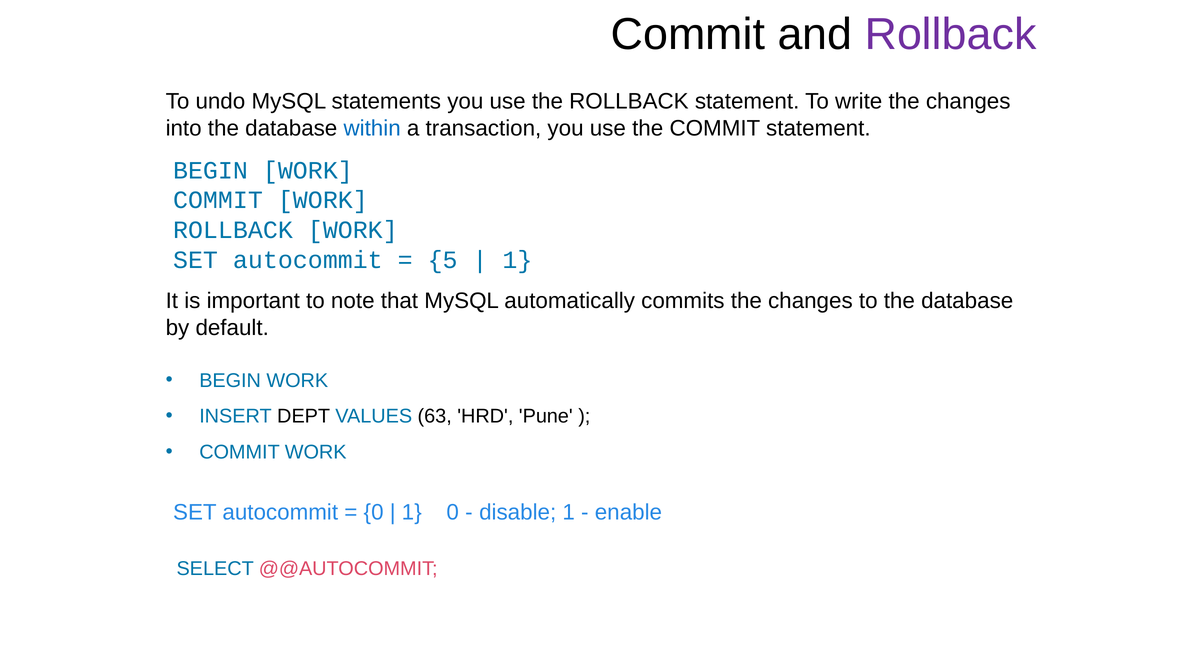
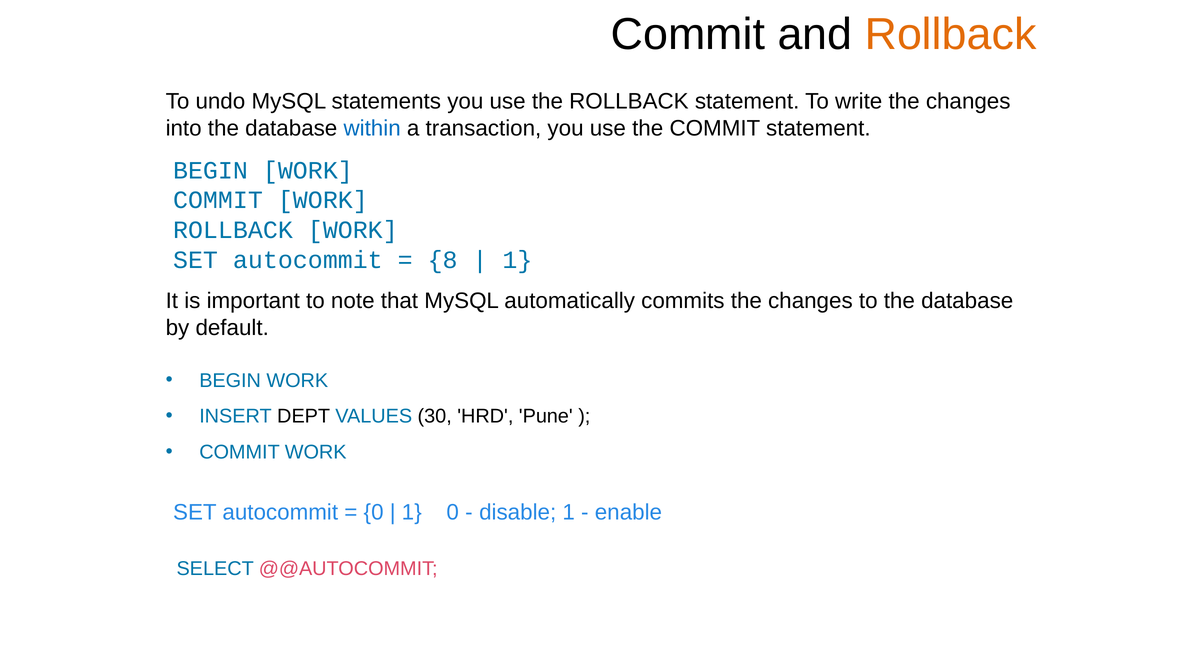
Rollback colour: purple -> orange (951, 34)
5: 5 -> 8 (443, 260)
63: 63 -> 30 (435, 417)
